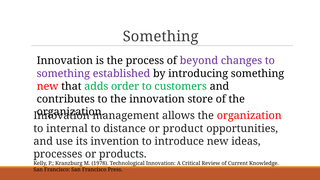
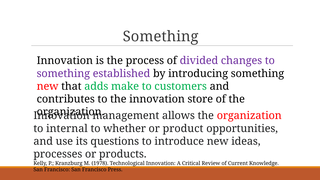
beyond: beyond -> divided (199, 61)
order: order -> make (125, 86)
distance: distance -> whether (125, 128)
invention: invention -> questions (115, 141)
